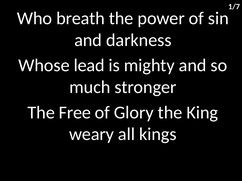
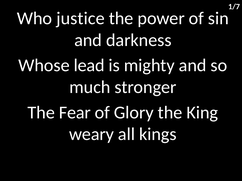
breath: breath -> justice (80, 18)
Free: Free -> Fear (75, 113)
